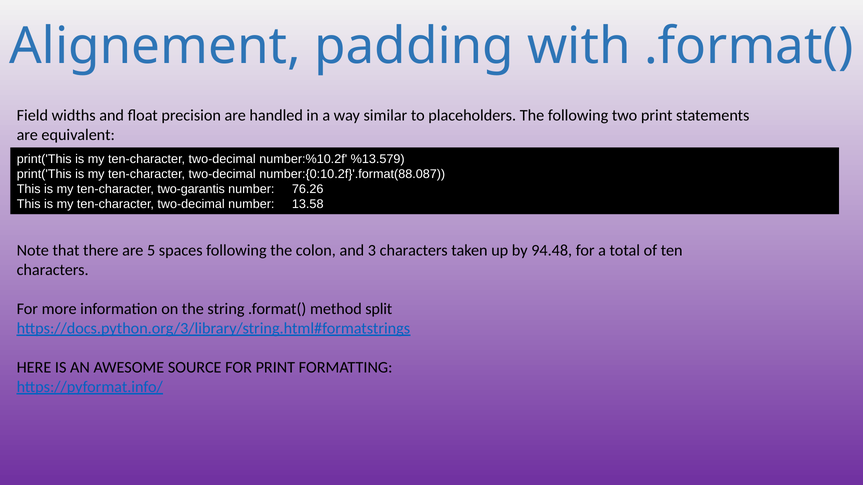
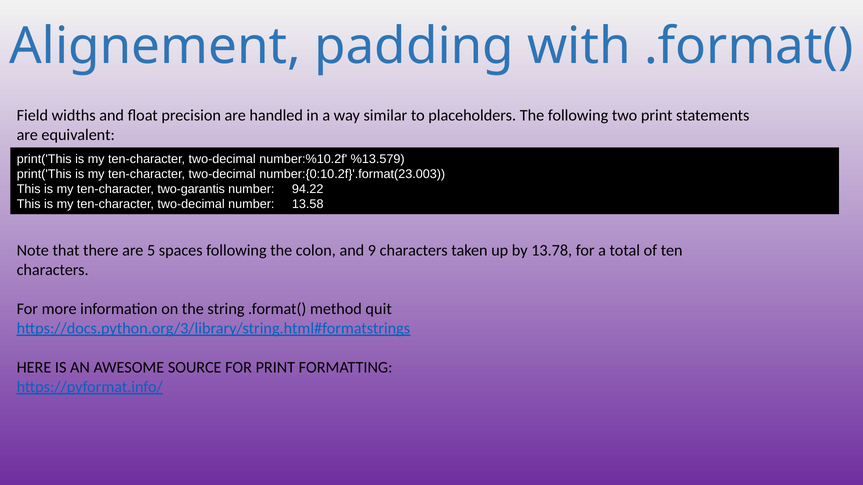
number:{0:10.2f}'.format(88.087: number:{0:10.2f}'.format(88.087 -> number:{0:10.2f}'.format(23.003 (352, 174)
76.26: 76.26 -> 94.22 (308, 189)
3: 3 -> 9 (372, 251)
94.48: 94.48 -> 13.78 (552, 251)
split: split -> quit (379, 309)
